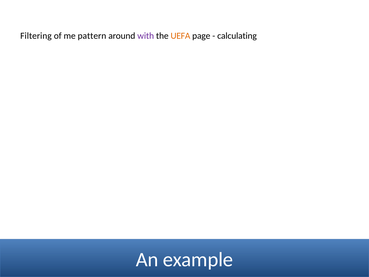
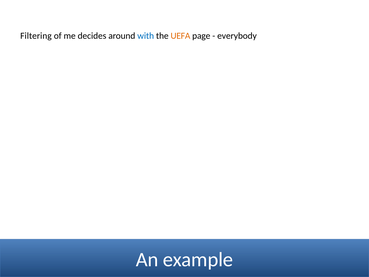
pattern: pattern -> decides (92, 36)
with colour: purple -> blue (146, 36)
calculating: calculating -> everybody (237, 36)
